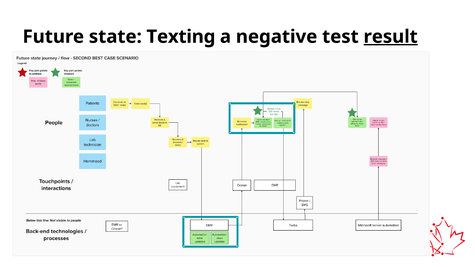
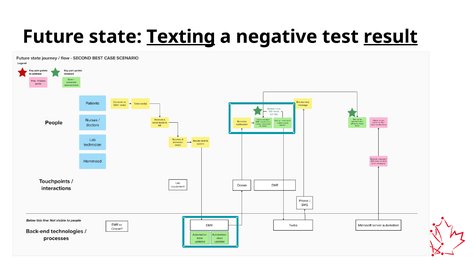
Texting underline: none -> present (181, 37)
